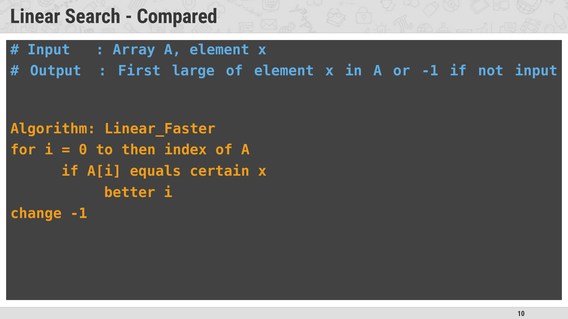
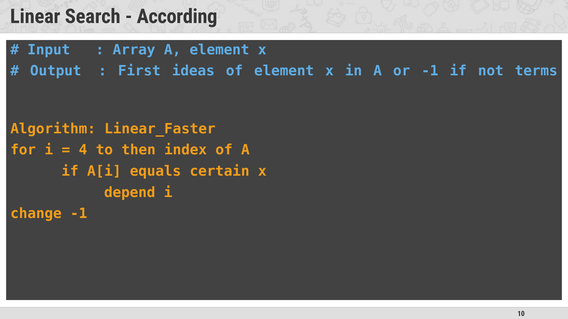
Compared: Compared -> According (177, 16)
large: large -> ideas (193, 71)
not input: input -> terms (536, 71)
0: 0 -> 4 (83, 150)
better: better -> depend (130, 193)
